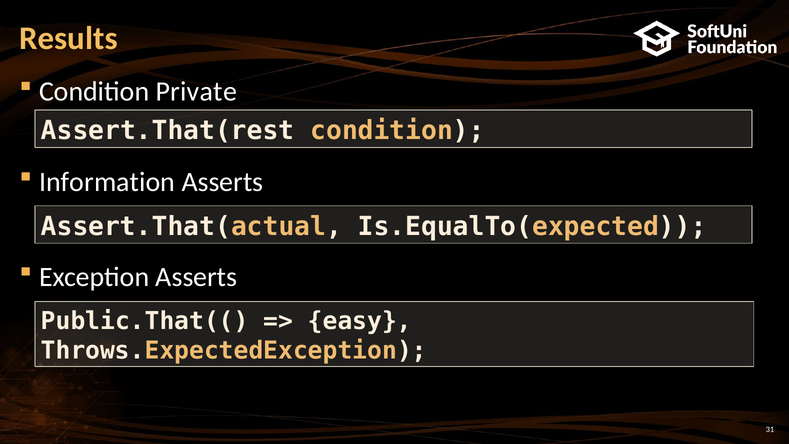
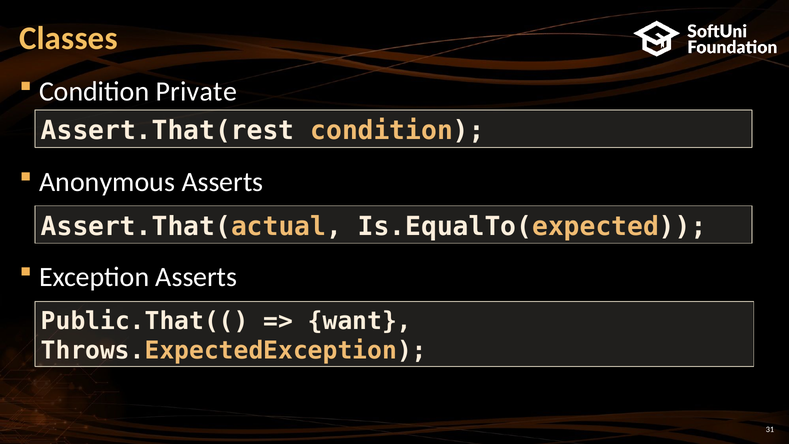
Results: Results -> Classes (68, 38)
Information: Information -> Anonymous (107, 182)
easy: easy -> want (360, 321)
